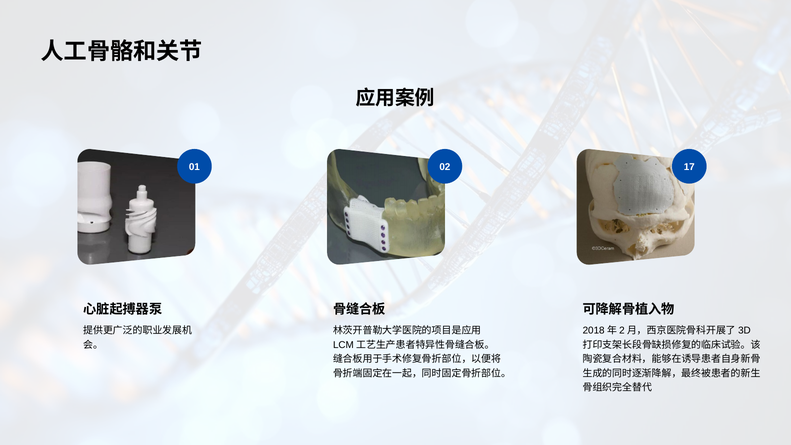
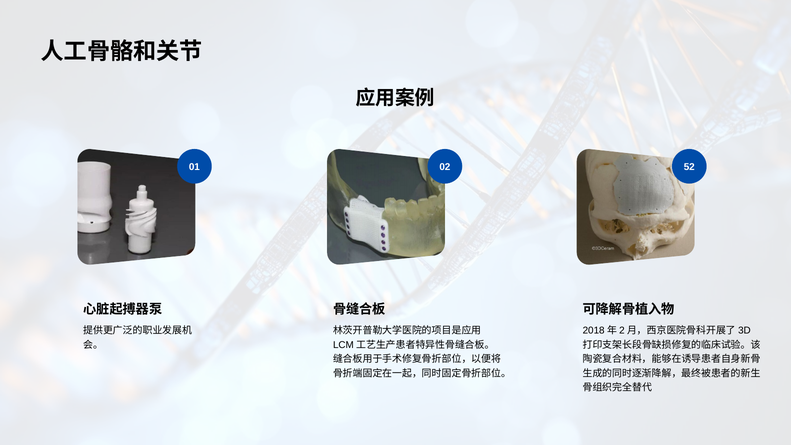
17: 17 -> 52 (689, 167)
